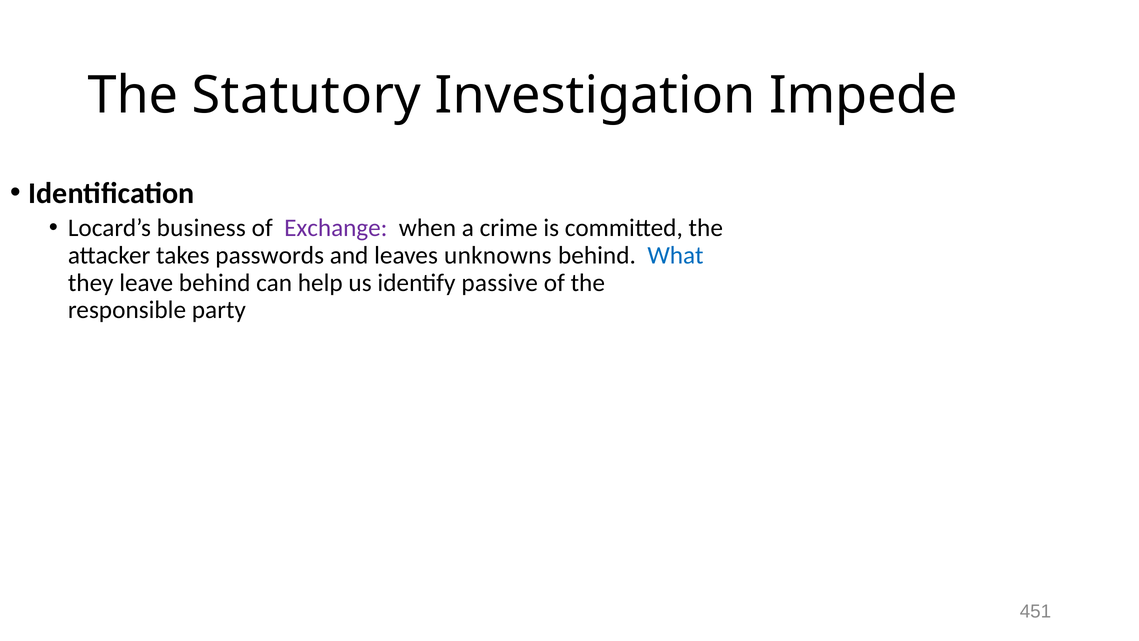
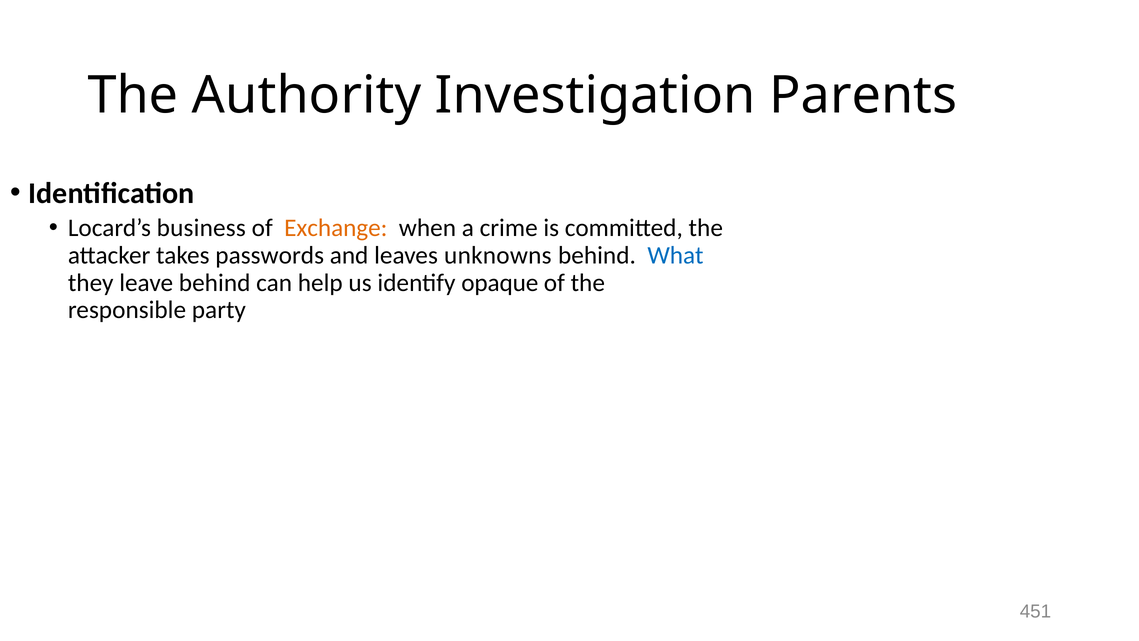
Statutory: Statutory -> Authority (307, 96)
Impede: Impede -> Parents (863, 96)
Exchange colour: purple -> orange (336, 228)
passive: passive -> opaque (500, 283)
